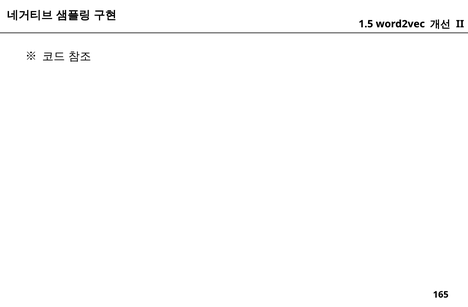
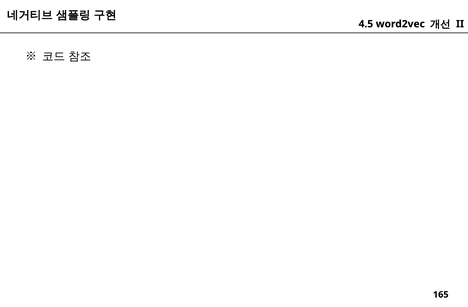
1.5: 1.5 -> 4.5 (366, 24)
